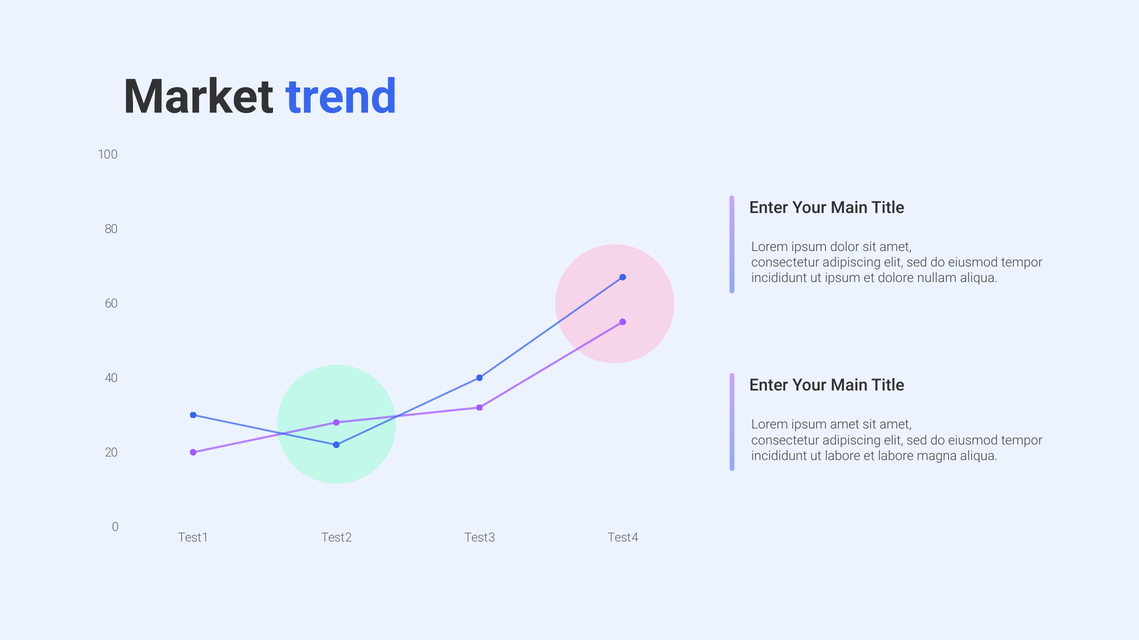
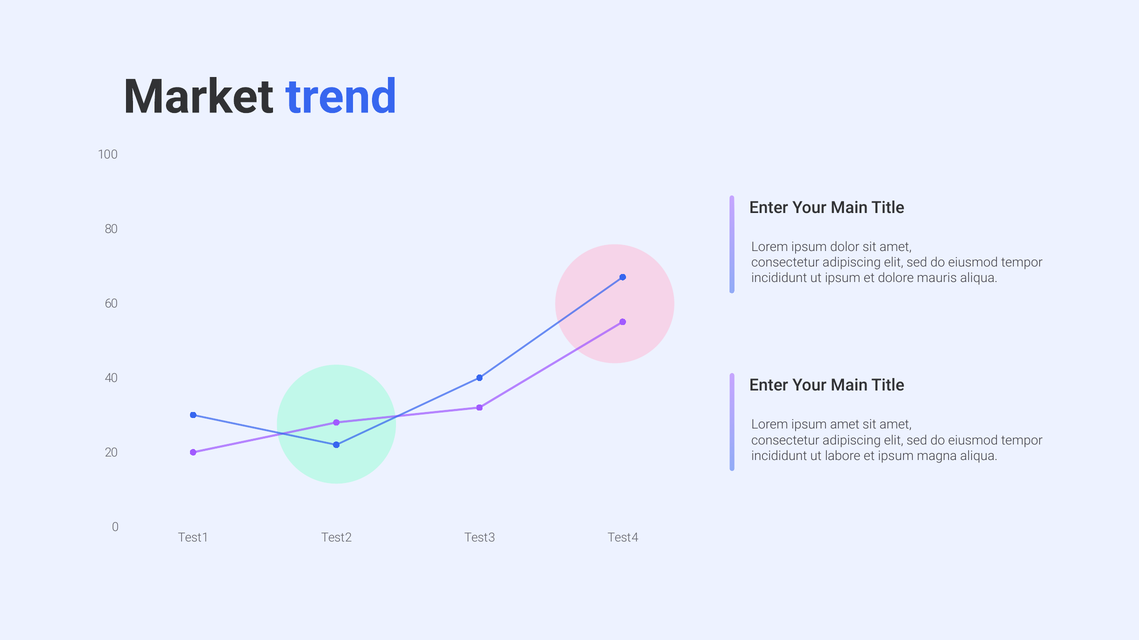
nullam: nullam -> mauris (937, 278)
et labore: labore -> ipsum (896, 456)
